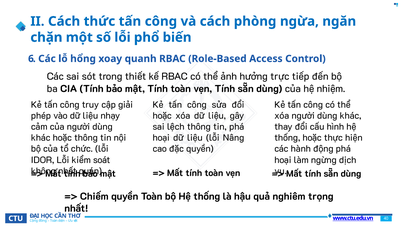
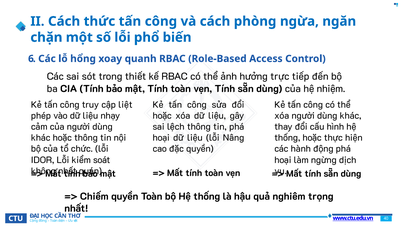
giải: giải -> liệt (125, 105)
